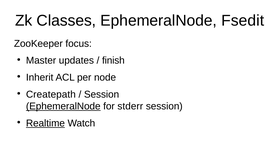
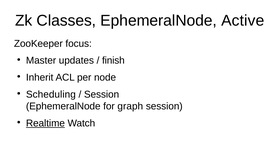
Fsedit: Fsedit -> Active (243, 21)
Createpath: Createpath -> Scheduling (51, 94)
EphemeralNode underline: present -> none (63, 106)
stderr: stderr -> graph (130, 106)
